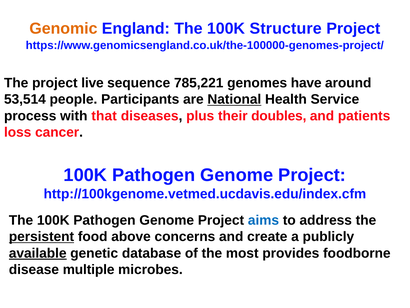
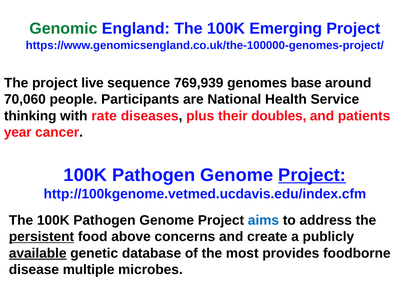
Genomic colour: orange -> green (63, 29)
Structure: Structure -> Emerging (286, 29)
785,221: 785,221 -> 769,939 (199, 83)
have: have -> base (306, 83)
53,514: 53,514 -> 70,060 (25, 99)
National underline: present -> none (234, 99)
process: process -> thinking (30, 116)
that: that -> rate (104, 116)
loss: loss -> year (18, 132)
Project underline: none -> present (312, 175)
